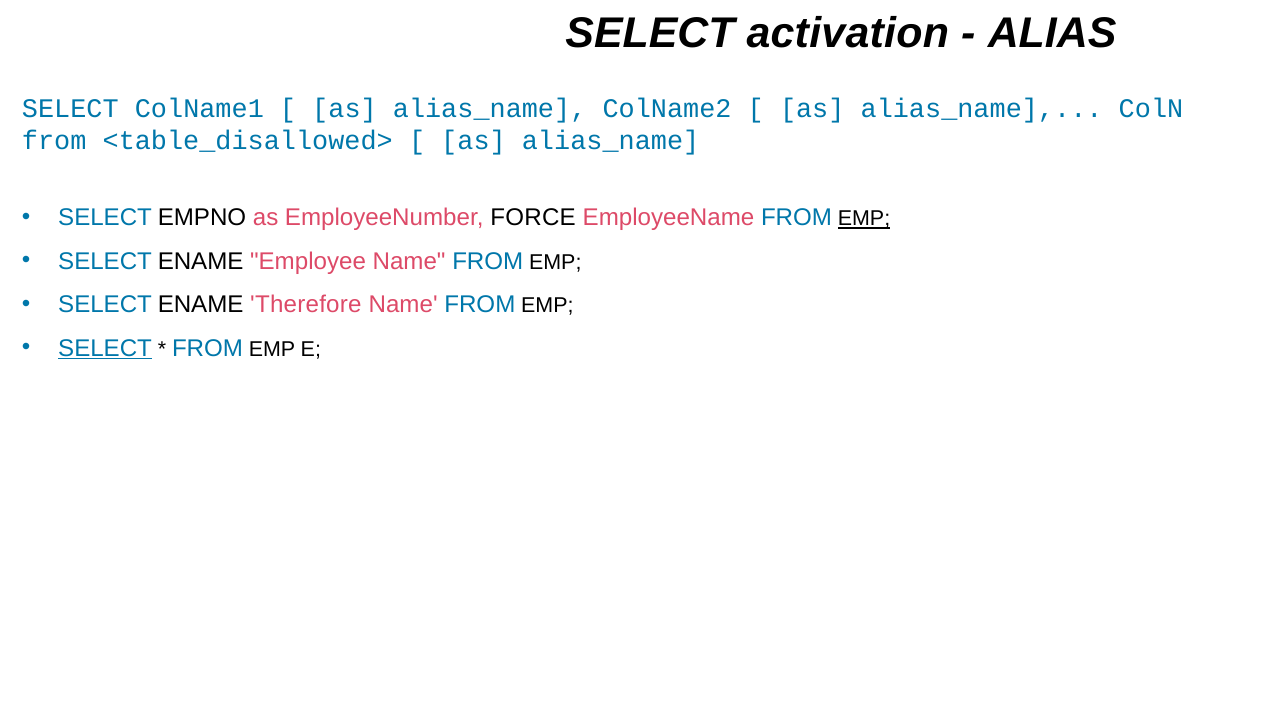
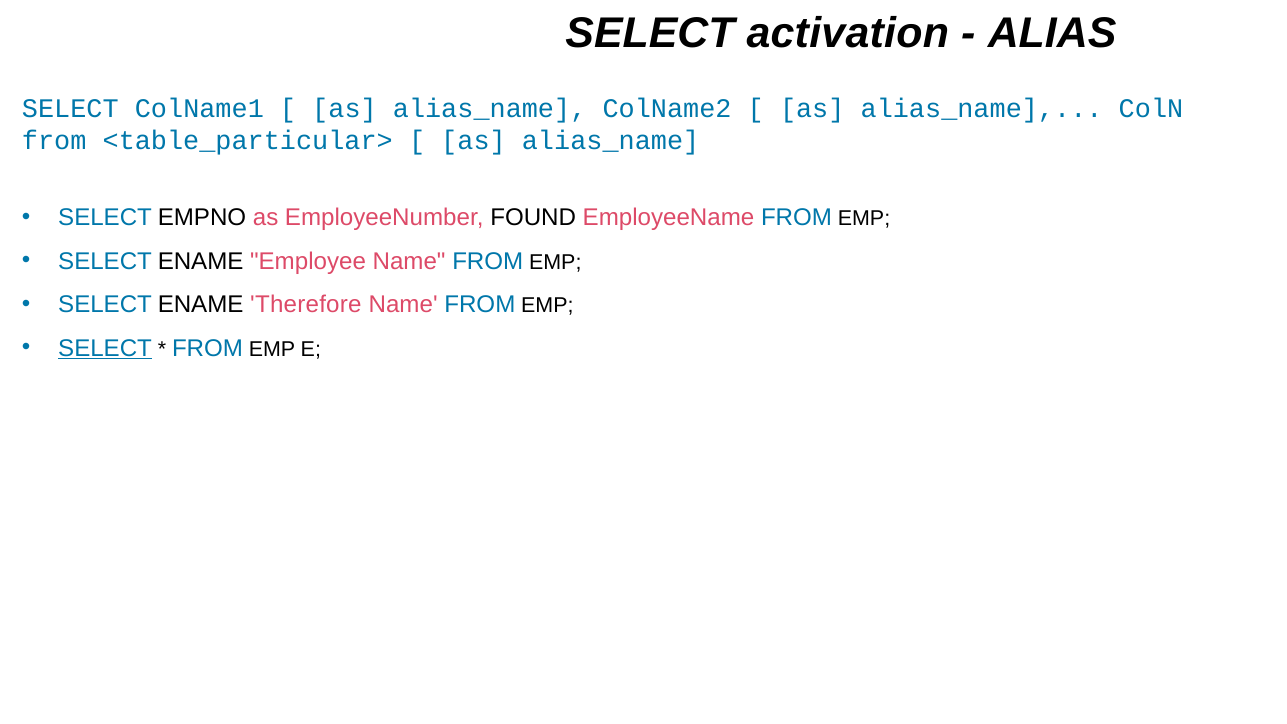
<table_disallowed>: <table_disallowed> -> <table_particular> (248, 140)
FORCE: FORCE -> FOUND (533, 218)
EMP underline: present -> none (864, 219)
